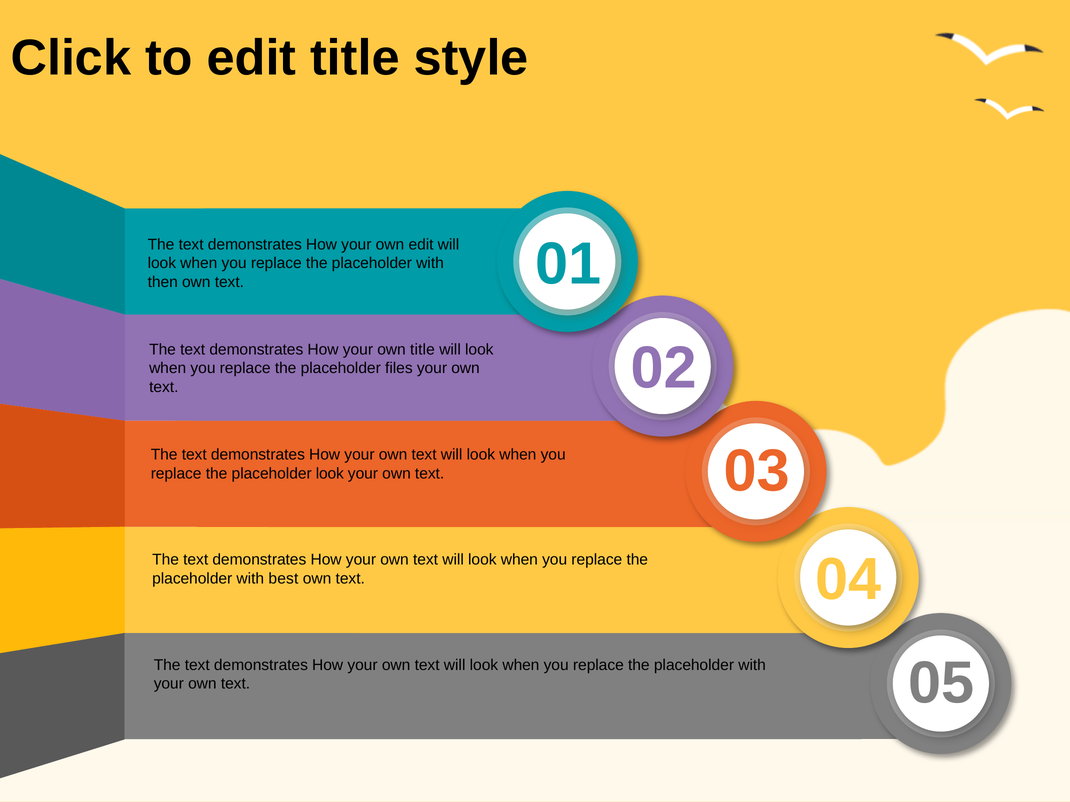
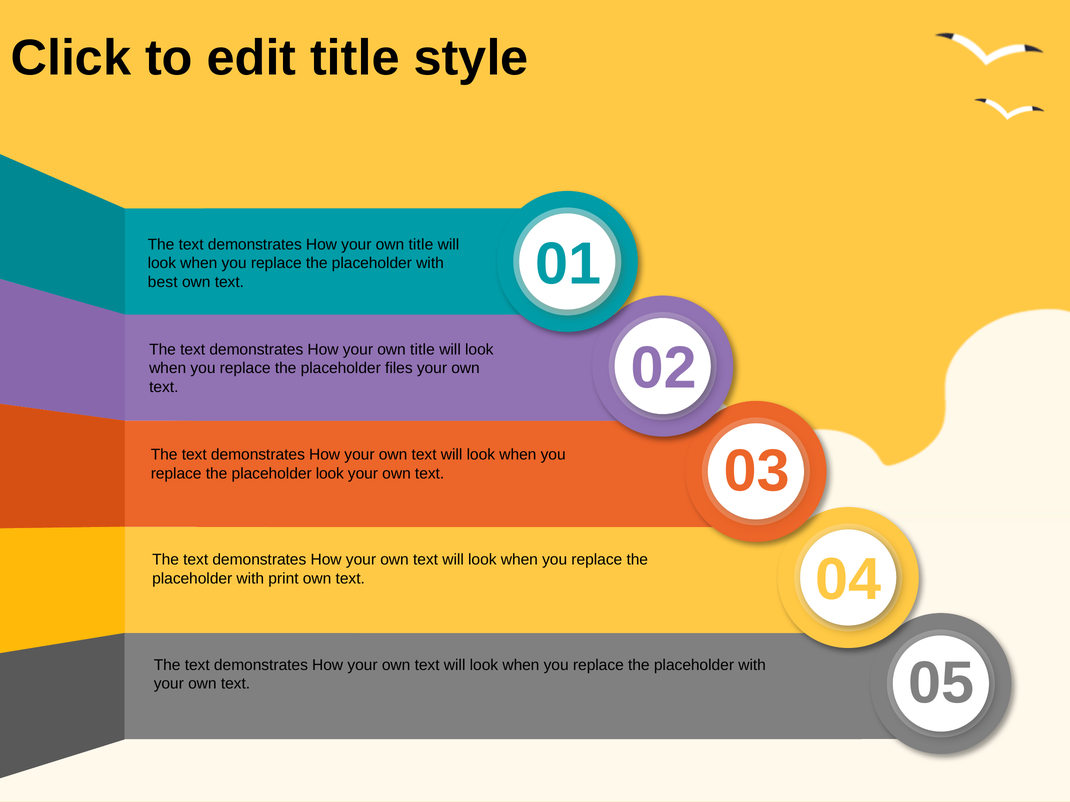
edit: edit -> title (421, 245)
then: then -> best (163, 282)
best: best -> print (283, 579)
